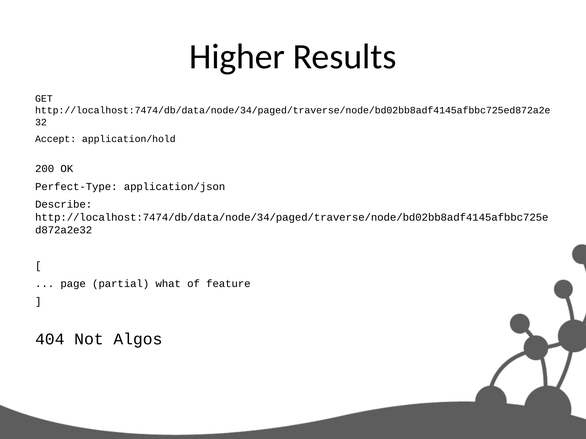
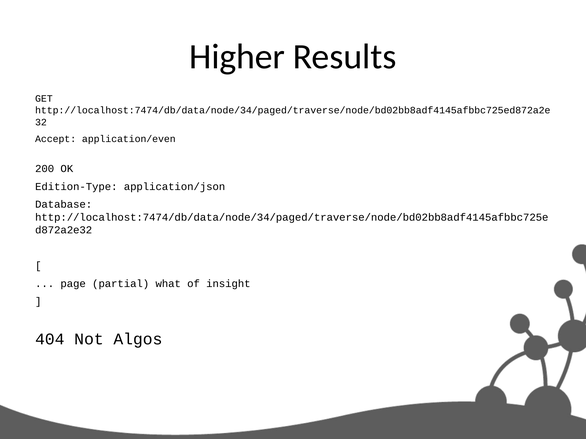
application/hold: application/hold -> application/even (129, 139)
Perfect-Type: Perfect-Type -> Edition-Type (76, 187)
Describe: Describe -> Database (64, 205)
feature: feature -> insight (228, 284)
